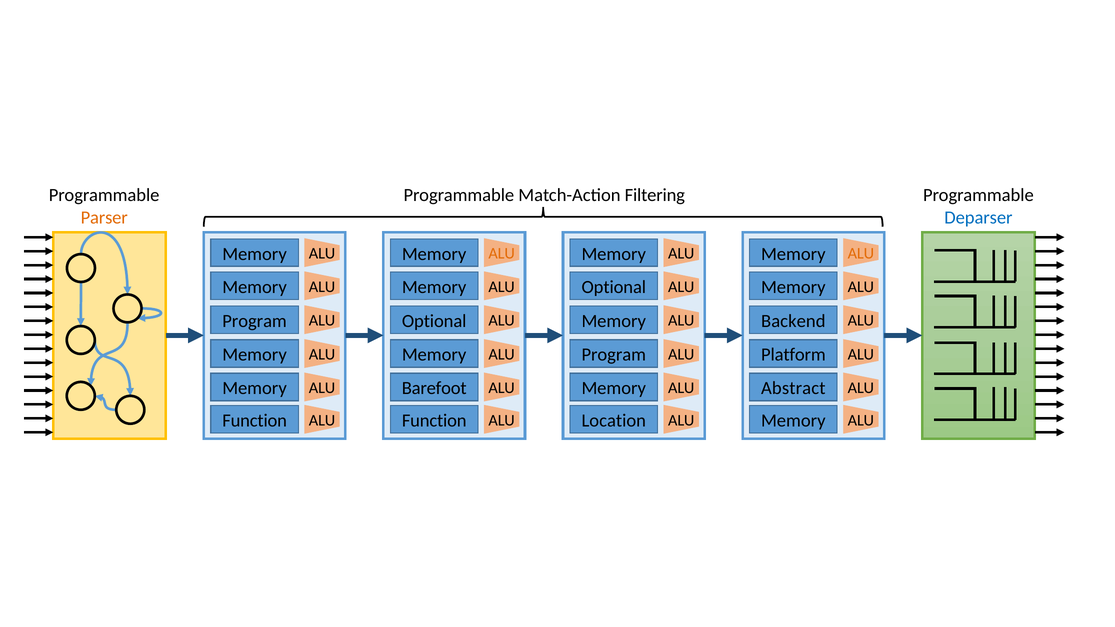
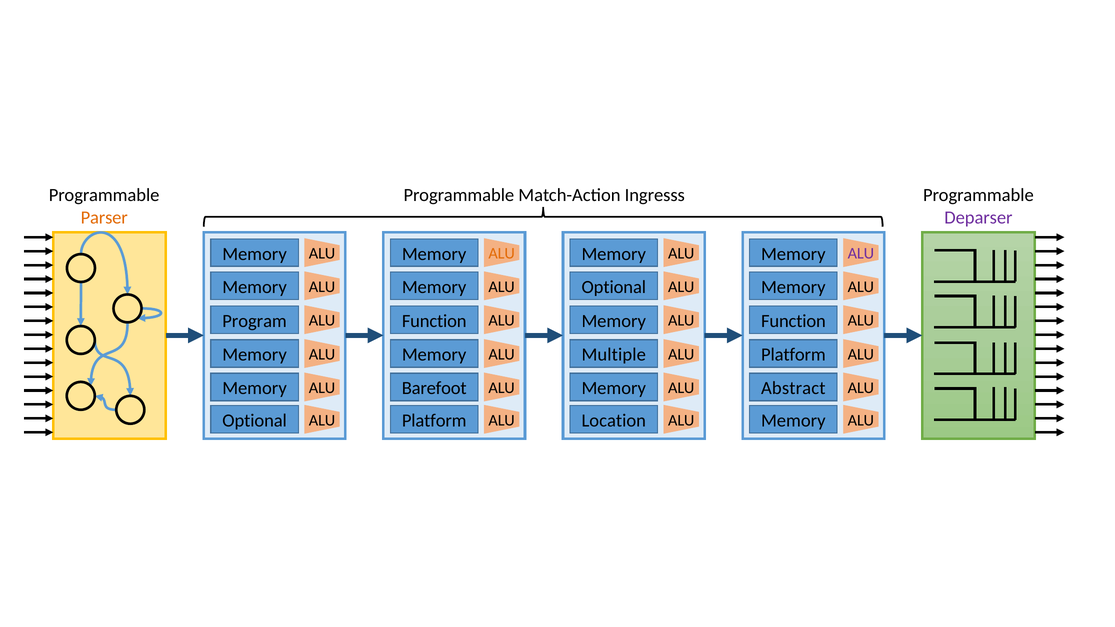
Filtering: Filtering -> Ingresss (655, 195)
Deparser colour: blue -> purple (978, 218)
ALU colour: orange -> purple (861, 254)
Optional: Optional -> Function (434, 321)
Backend: Backend -> Function (793, 321)
Program: Program -> Multiple (614, 355)
Function: Function -> Optional (255, 421)
Function: Function -> Platform (434, 421)
